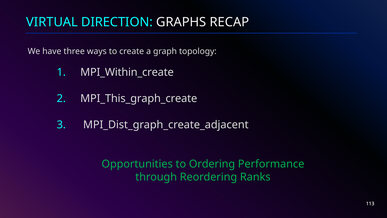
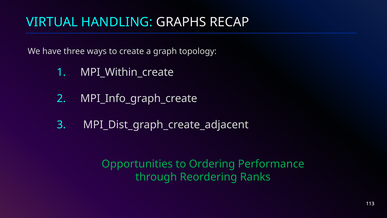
DIRECTION: DIRECTION -> HANDLING (117, 22)
MPI_This_graph_create: MPI_This_graph_create -> MPI_Info_graph_create (139, 98)
